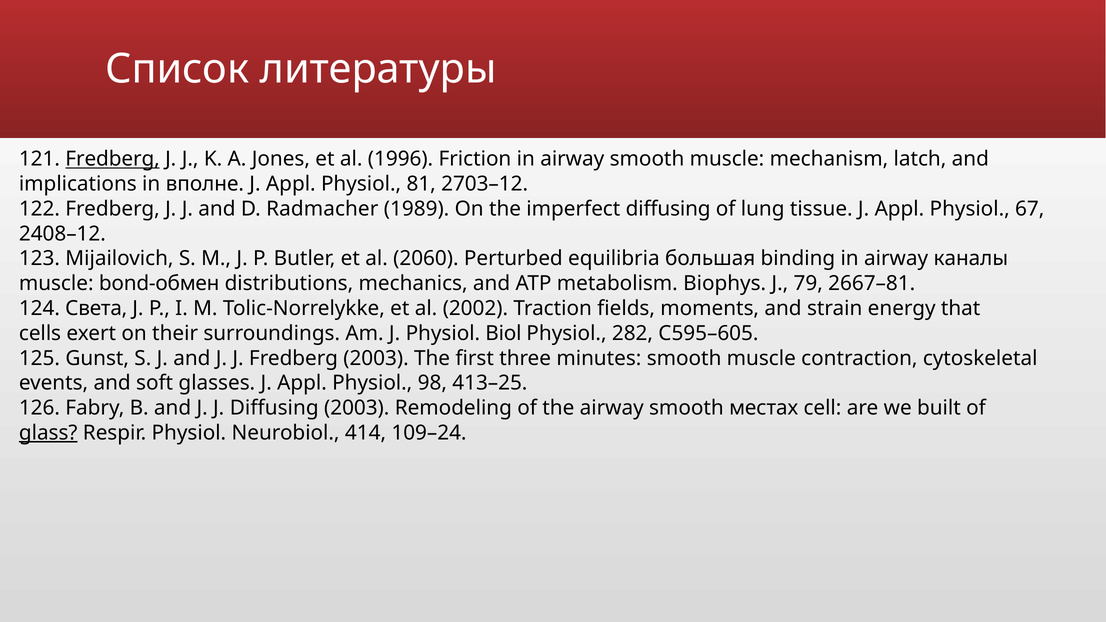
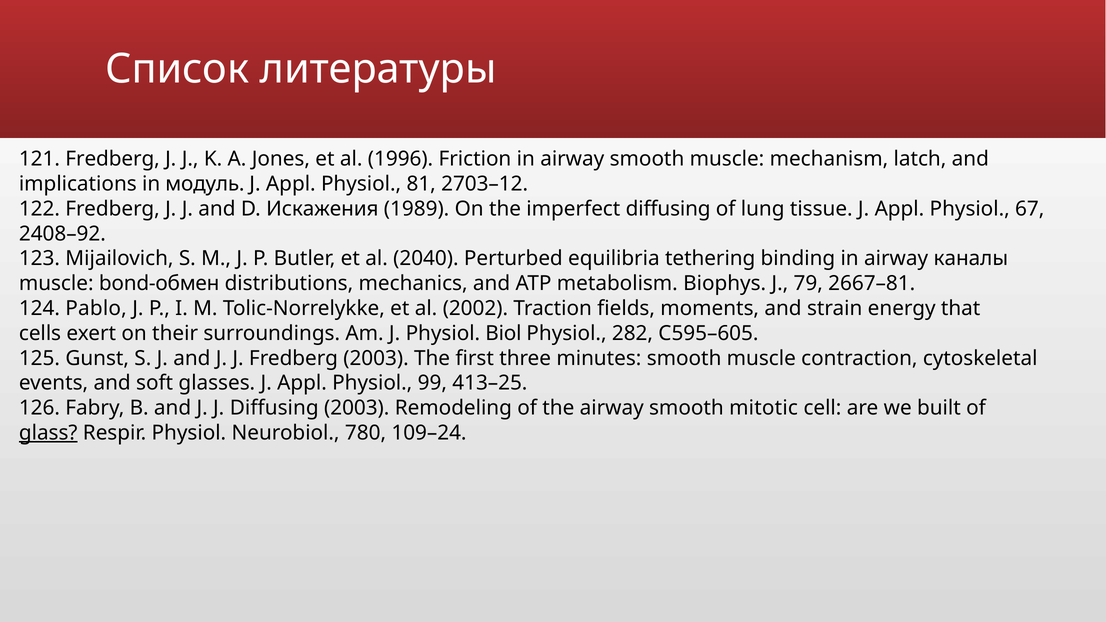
Fredberg underline: present -> none (113, 159)
вполне: вполне -> модуль (205, 184)
Radmacher: Radmacher -> Искажения (322, 209)
2408–12: 2408–12 -> 2408–92 (62, 234)
2060: 2060 -> 2040 (426, 259)
большая: большая -> tethering (710, 259)
Света: Света -> Pablo (96, 308)
98: 98 -> 99 (432, 383)
местах: местах -> mitotic (764, 408)
414: 414 -> 780 (366, 433)
